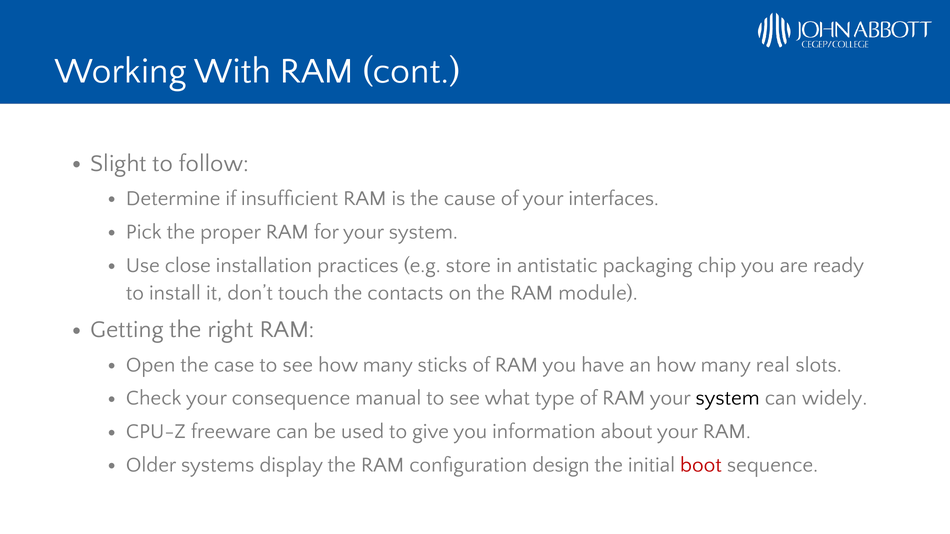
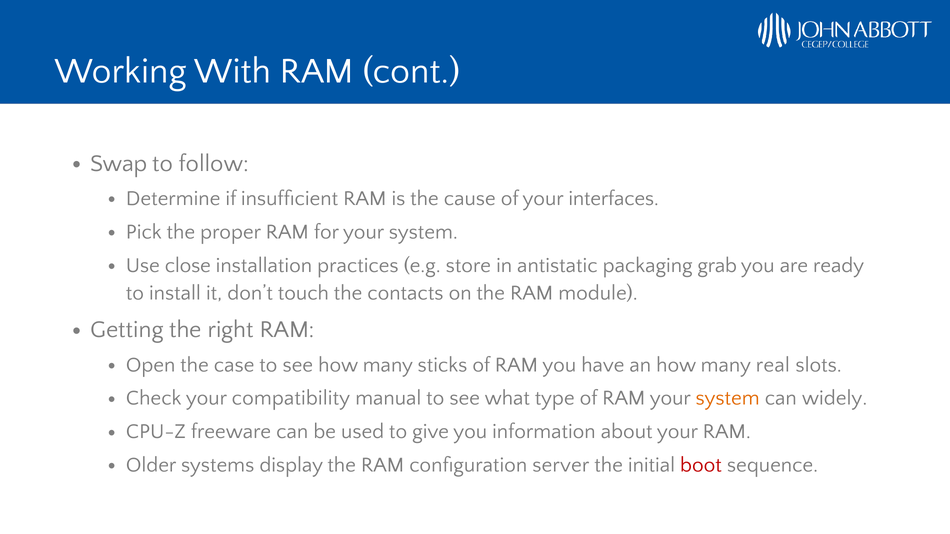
Slight: Slight -> Swap (119, 163)
chip: chip -> grab (717, 266)
consequence: consequence -> compatibility (291, 398)
system colour: black -> orange (728, 398)
design: design -> server (561, 465)
